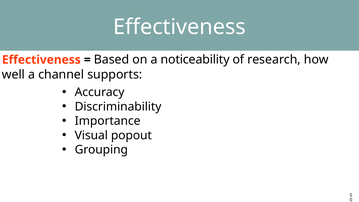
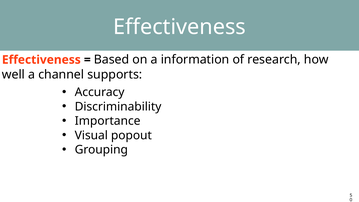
noticeability: noticeability -> information (195, 60)
